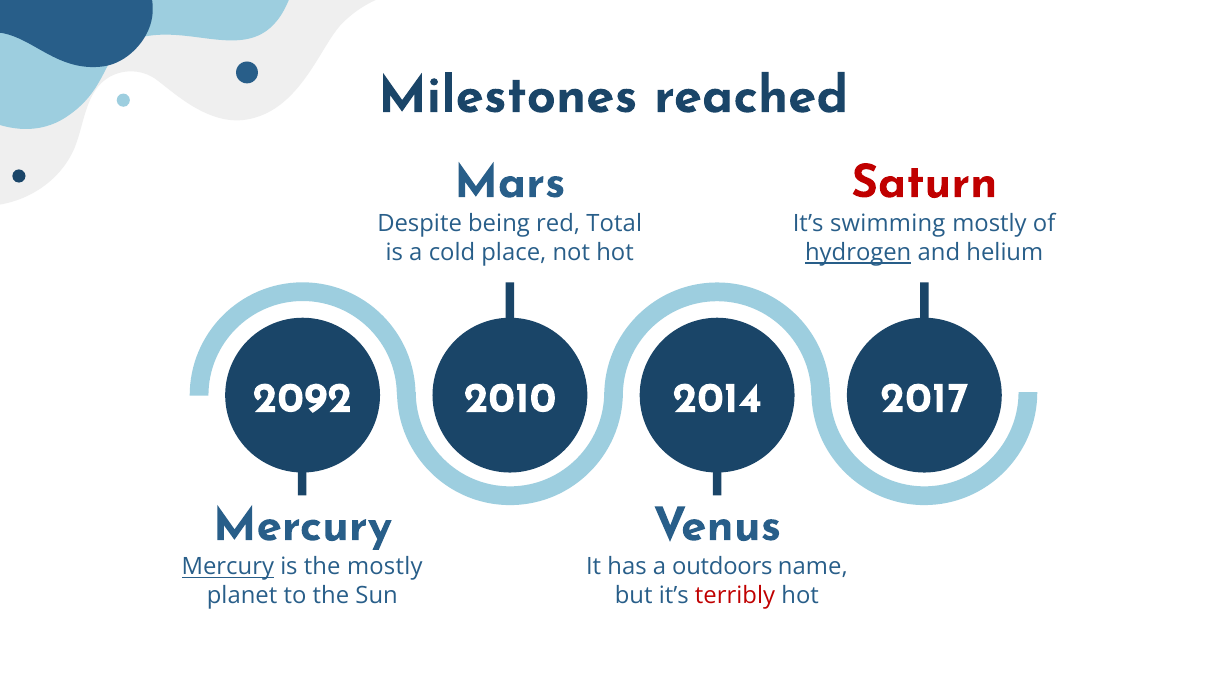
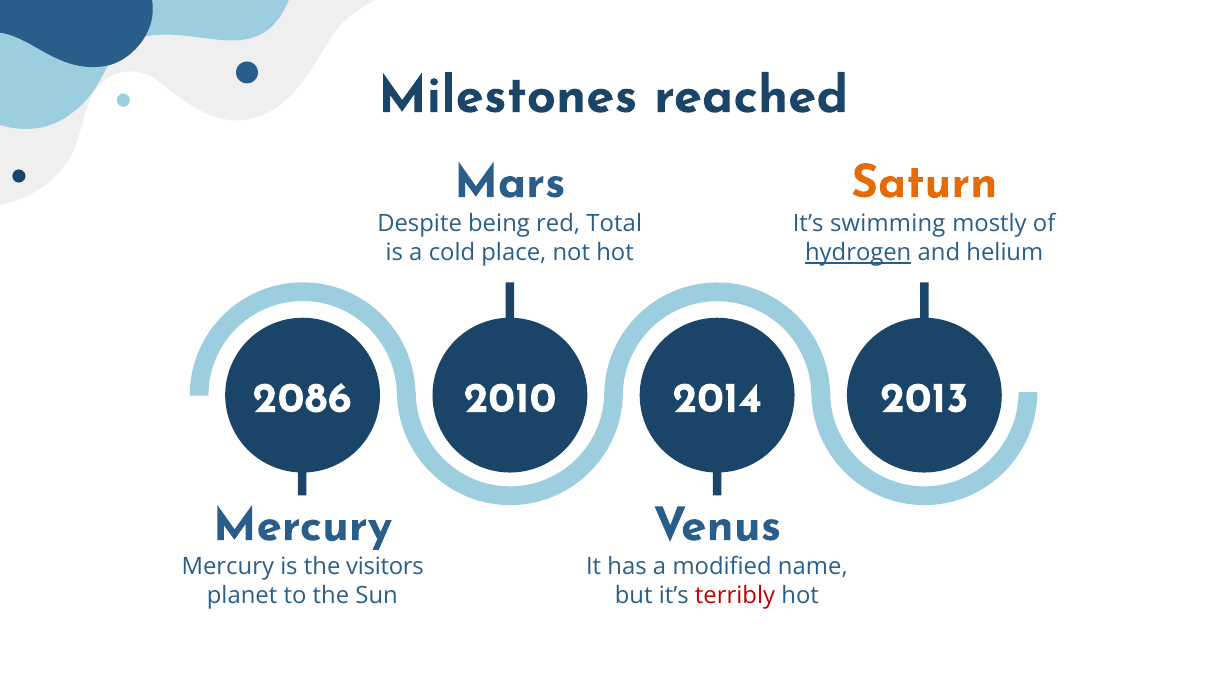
Saturn colour: red -> orange (924, 182)
2092: 2092 -> 2086 (302, 398)
2017: 2017 -> 2013 (924, 398)
Mercury underline: present -> none (228, 567)
the mostly: mostly -> visitors (385, 567)
outdoors: outdoors -> modified (722, 567)
